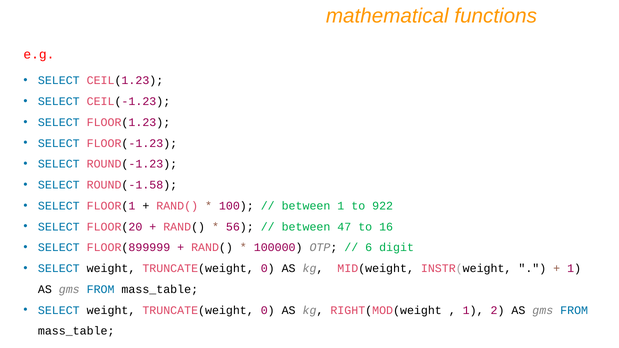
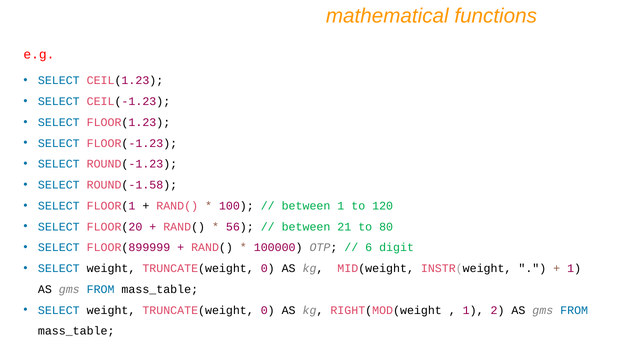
922: 922 -> 120 (383, 206)
47: 47 -> 21 (344, 227)
16: 16 -> 80 (386, 227)
